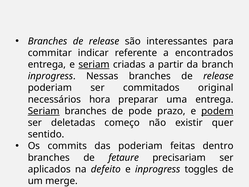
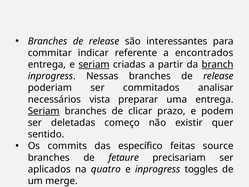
branch underline: none -> present (218, 64)
original: original -> analisar (216, 88)
hora: hora -> vista (100, 99)
pode: pode -> clicar (140, 111)
podem underline: present -> none (217, 111)
das poderiam: poderiam -> específico (140, 146)
dentro: dentro -> source (218, 146)
defeito: defeito -> quatro (106, 169)
